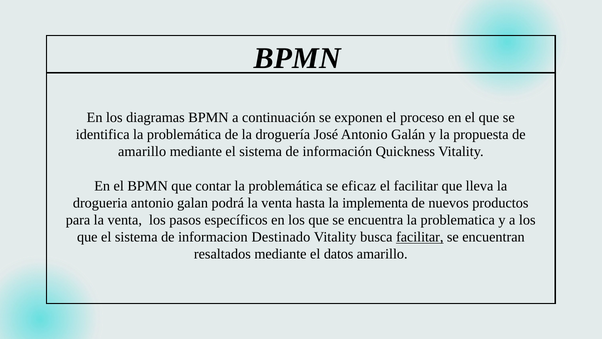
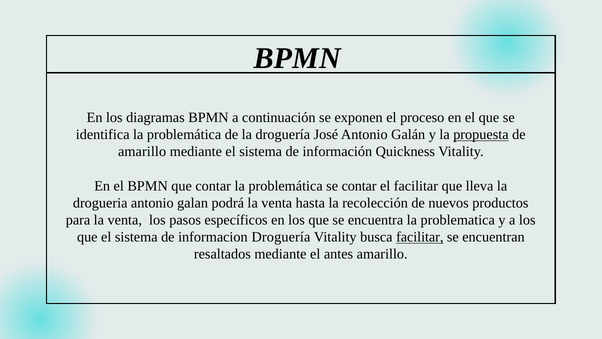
propuesta underline: none -> present (481, 135)
se eficaz: eficaz -> contar (359, 186)
implementa: implementa -> recolección (375, 203)
informacion Destinado: Destinado -> Droguería (281, 237)
datos: datos -> antes (339, 254)
